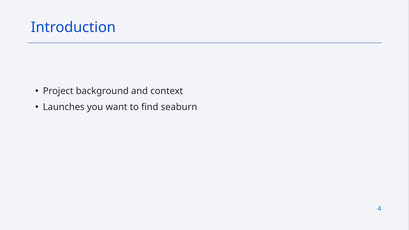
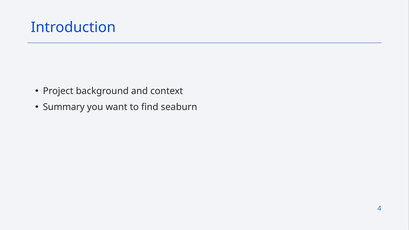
Launches: Launches -> Summary (64, 107)
